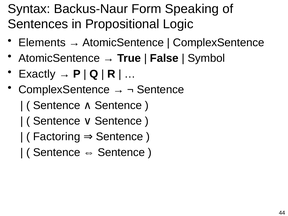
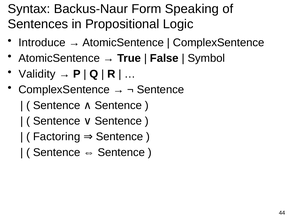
Elements: Elements -> Introduce (42, 43)
Exactly: Exactly -> Validity (37, 74)
